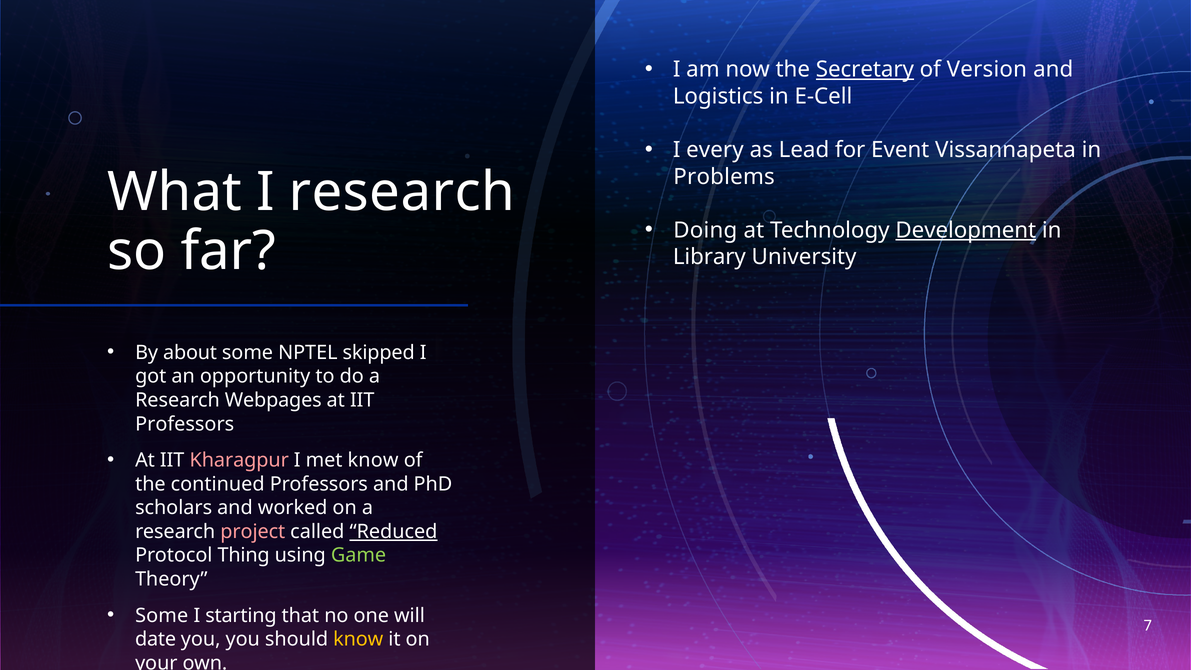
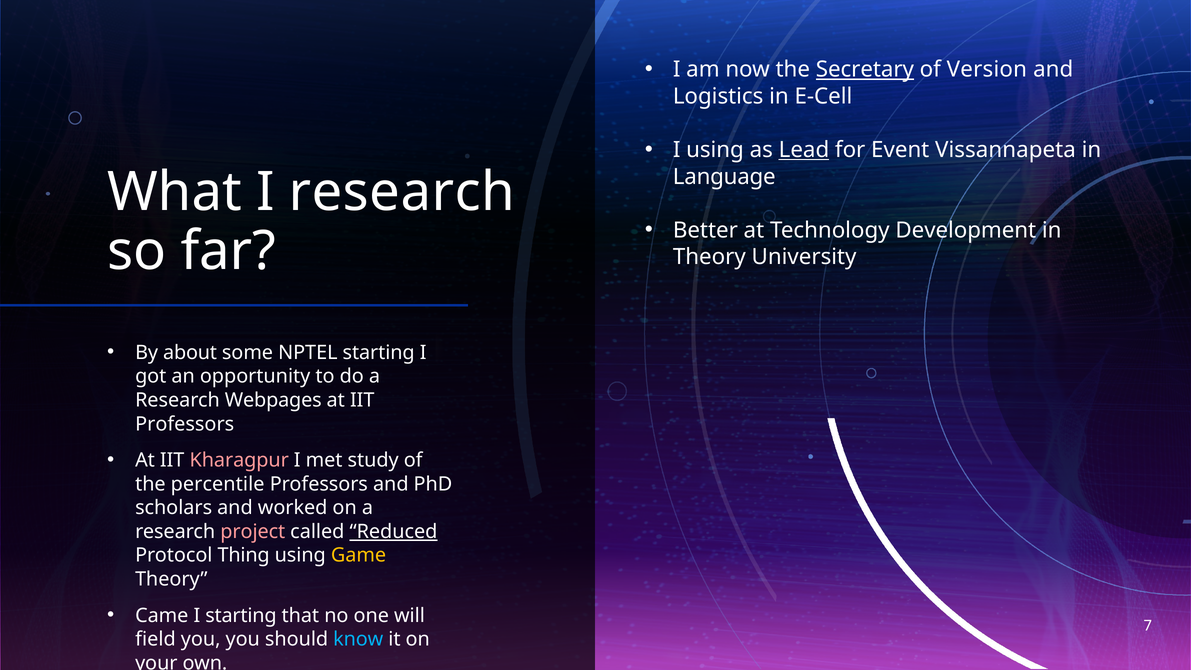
I every: every -> using (715, 150)
Lead underline: none -> present (804, 150)
Problems: Problems -> Language (724, 177)
Doing: Doing -> Better (705, 230)
Development underline: present -> none (966, 230)
Library: Library -> Theory (709, 257)
NPTEL skipped: skipped -> starting (379, 353)
met know: know -> study (373, 460)
continued: continued -> percentile (218, 484)
Game colour: light green -> yellow (359, 555)
Some: Some -> Came (162, 615)
date: date -> field (155, 639)
know colour: yellow -> light blue (358, 639)
